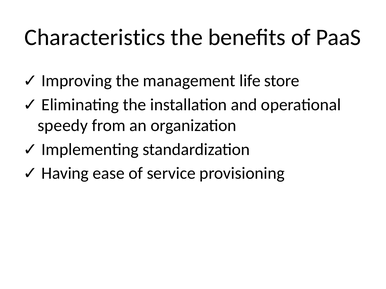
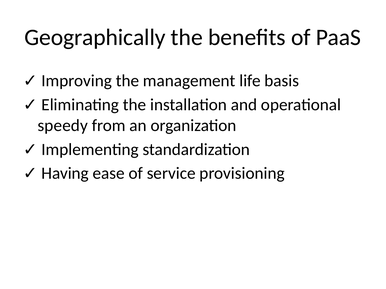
Characteristics: Characteristics -> Geographically (95, 37)
store: store -> basis (282, 81)
